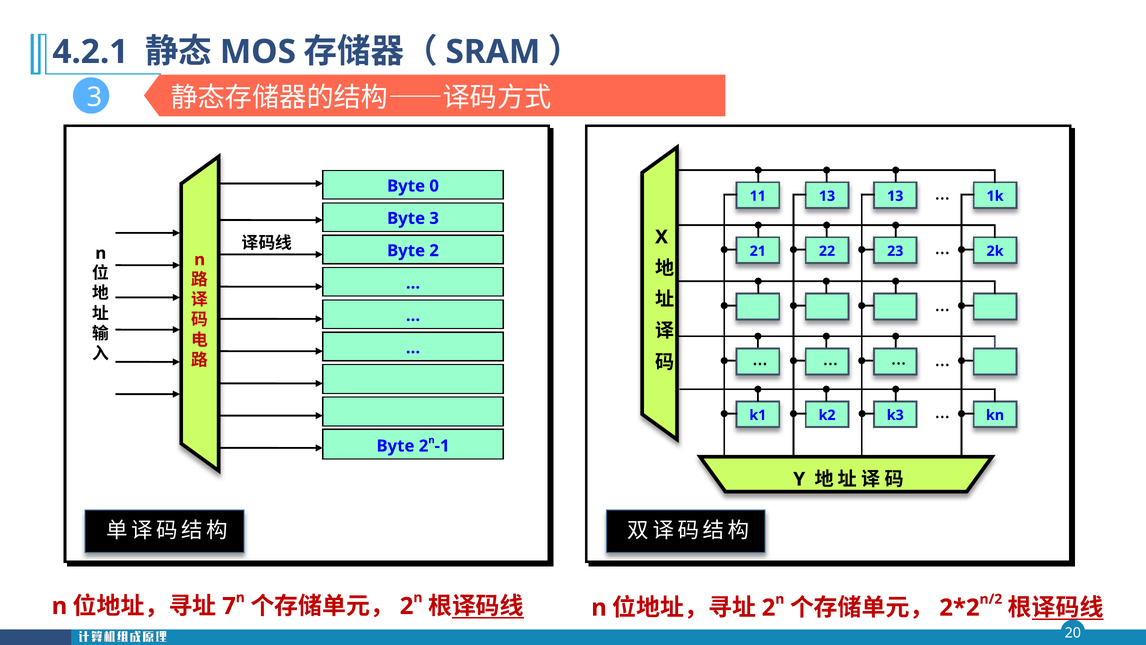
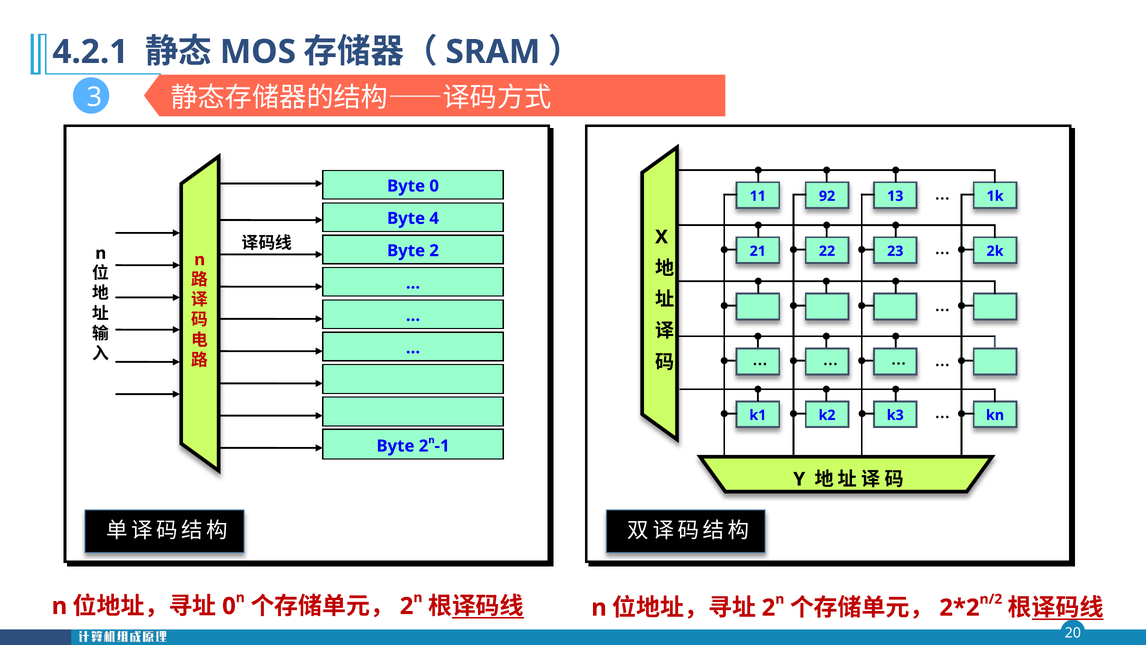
11 13: 13 -> 92 (827, 196)
Byte 3: 3 -> 4 (434, 218)
7: 7 -> 0 (229, 606)
